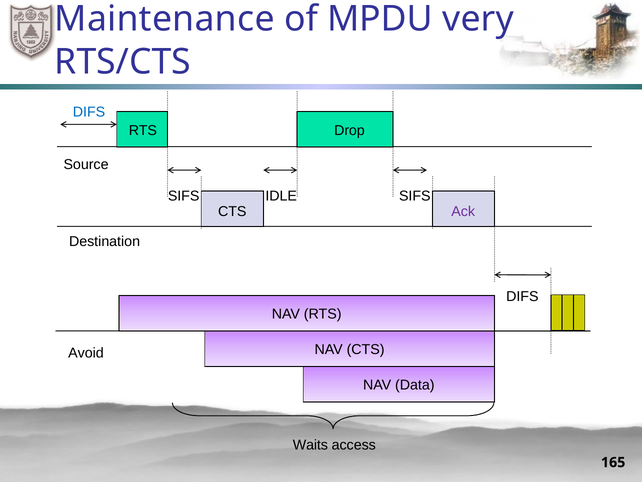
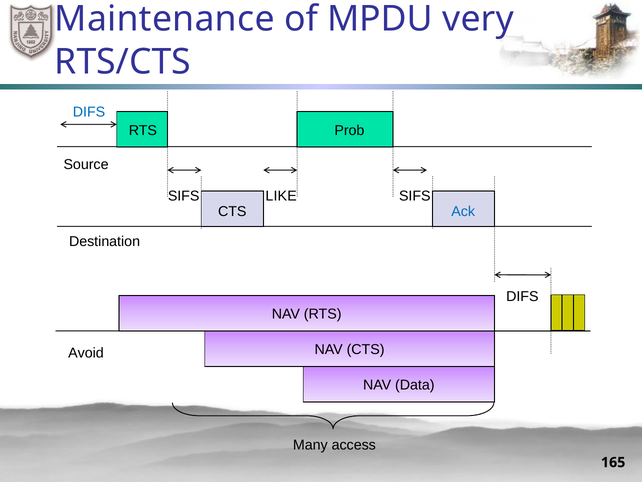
Drop: Drop -> Prob (349, 130)
IDLE: IDLE -> LIKE (281, 196)
Ack colour: purple -> blue (463, 212)
Waits: Waits -> Many (310, 445)
